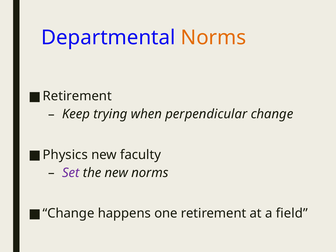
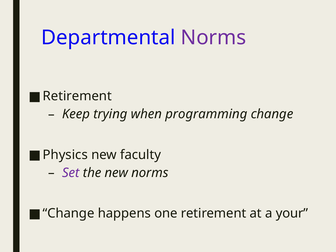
Norms colour: orange -> purple (213, 38)
perpendicular: perpendicular -> programming (206, 114)
field: field -> your (292, 213)
